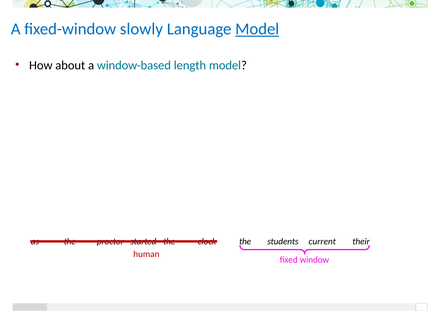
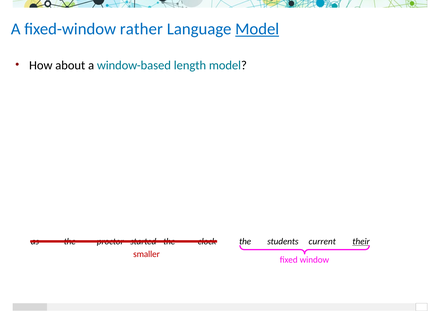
slowly: slowly -> rather (141, 29)
their underline: none -> present (361, 242)
human: human -> smaller (146, 254)
